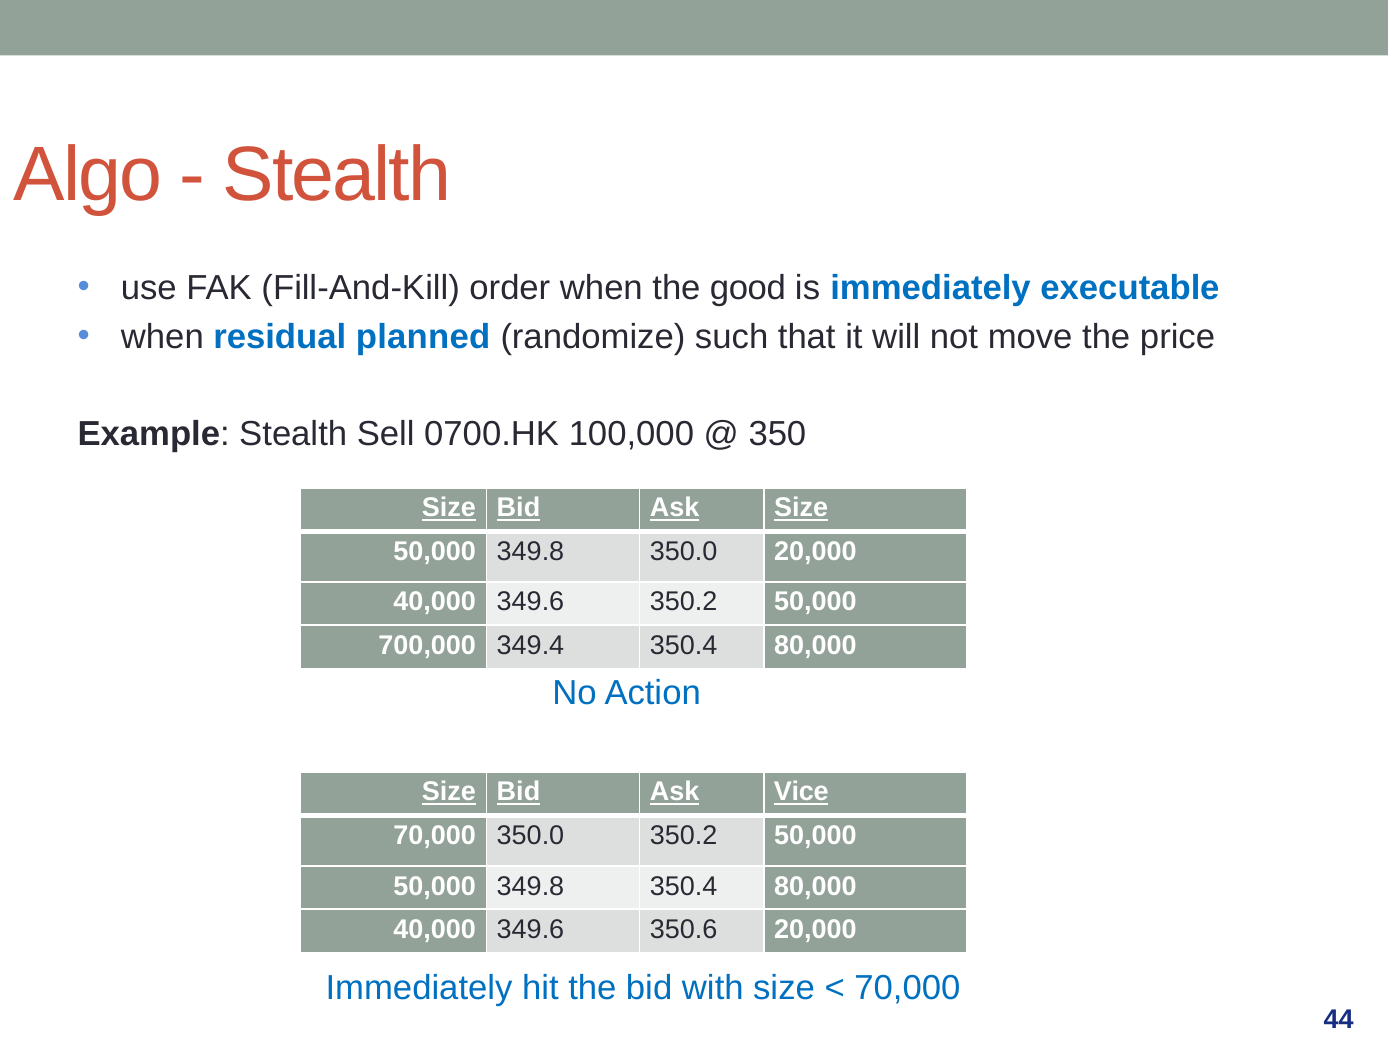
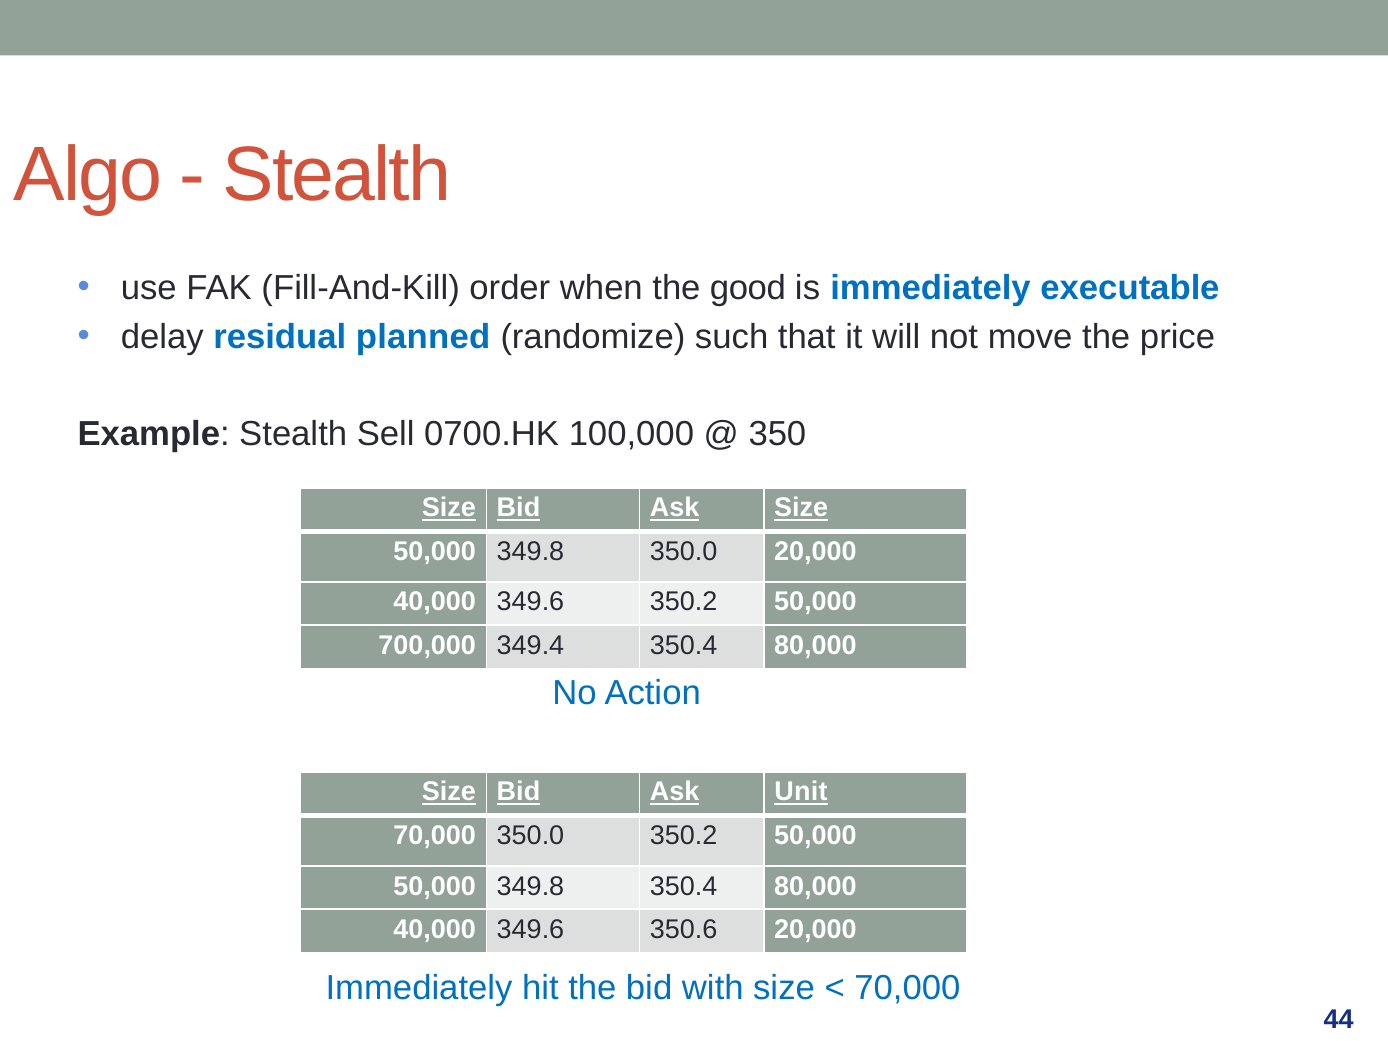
when: when -> delay (162, 337)
Vice: Vice -> Unit (801, 792)
